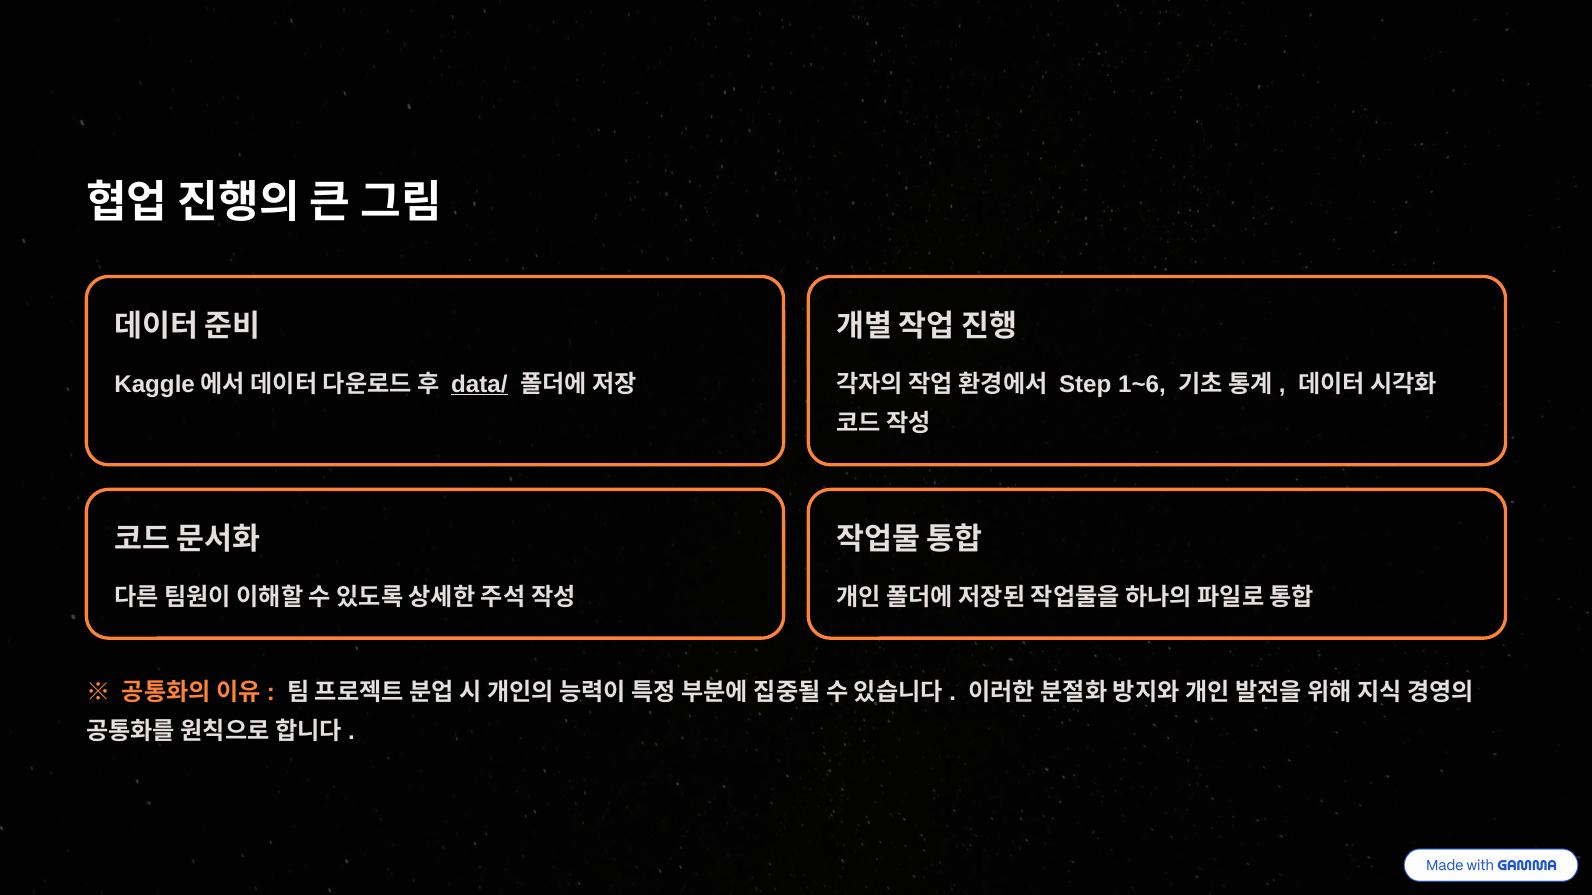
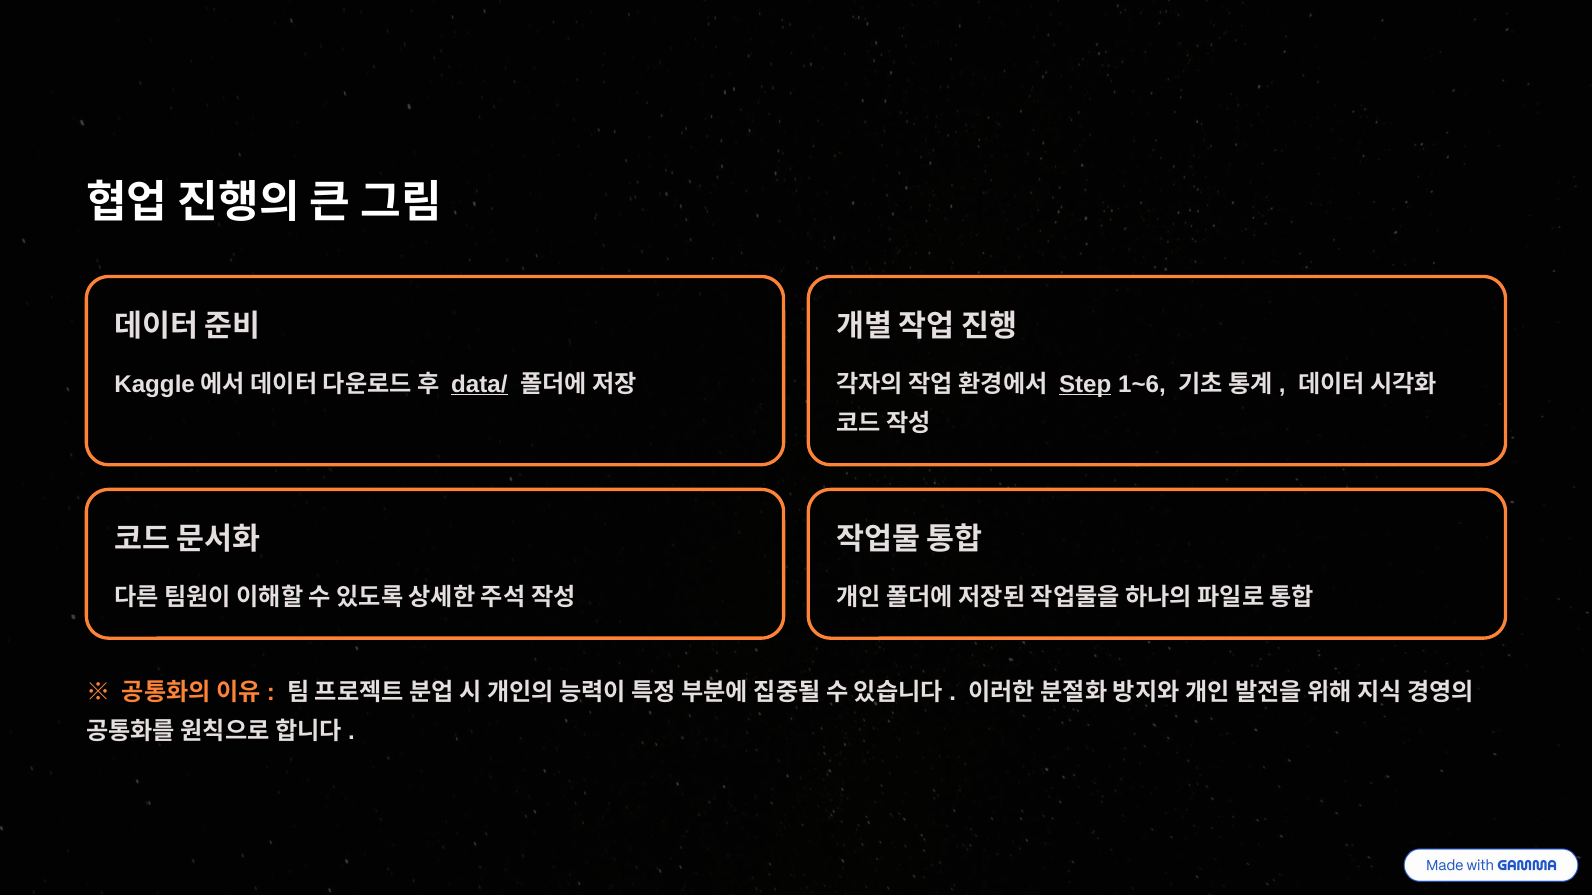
Step underline: none -> present (1085, 385)
